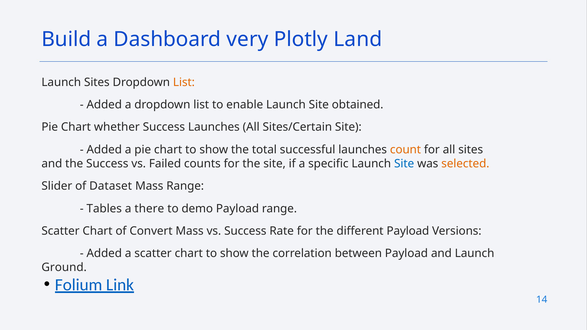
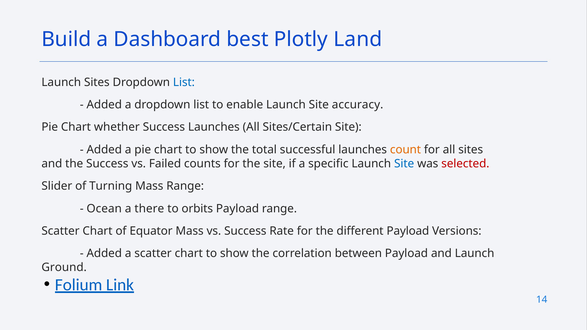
very: very -> best (248, 39)
List colour: orange -> blue (184, 82)
obtained: obtained -> accuracy (358, 105)
selected colour: orange -> red (465, 164)
Dataset: Dataset -> Turning (111, 186)
Tables: Tables -> Ocean (104, 209)
demo: demo -> orbits (197, 209)
Convert: Convert -> Equator (151, 231)
